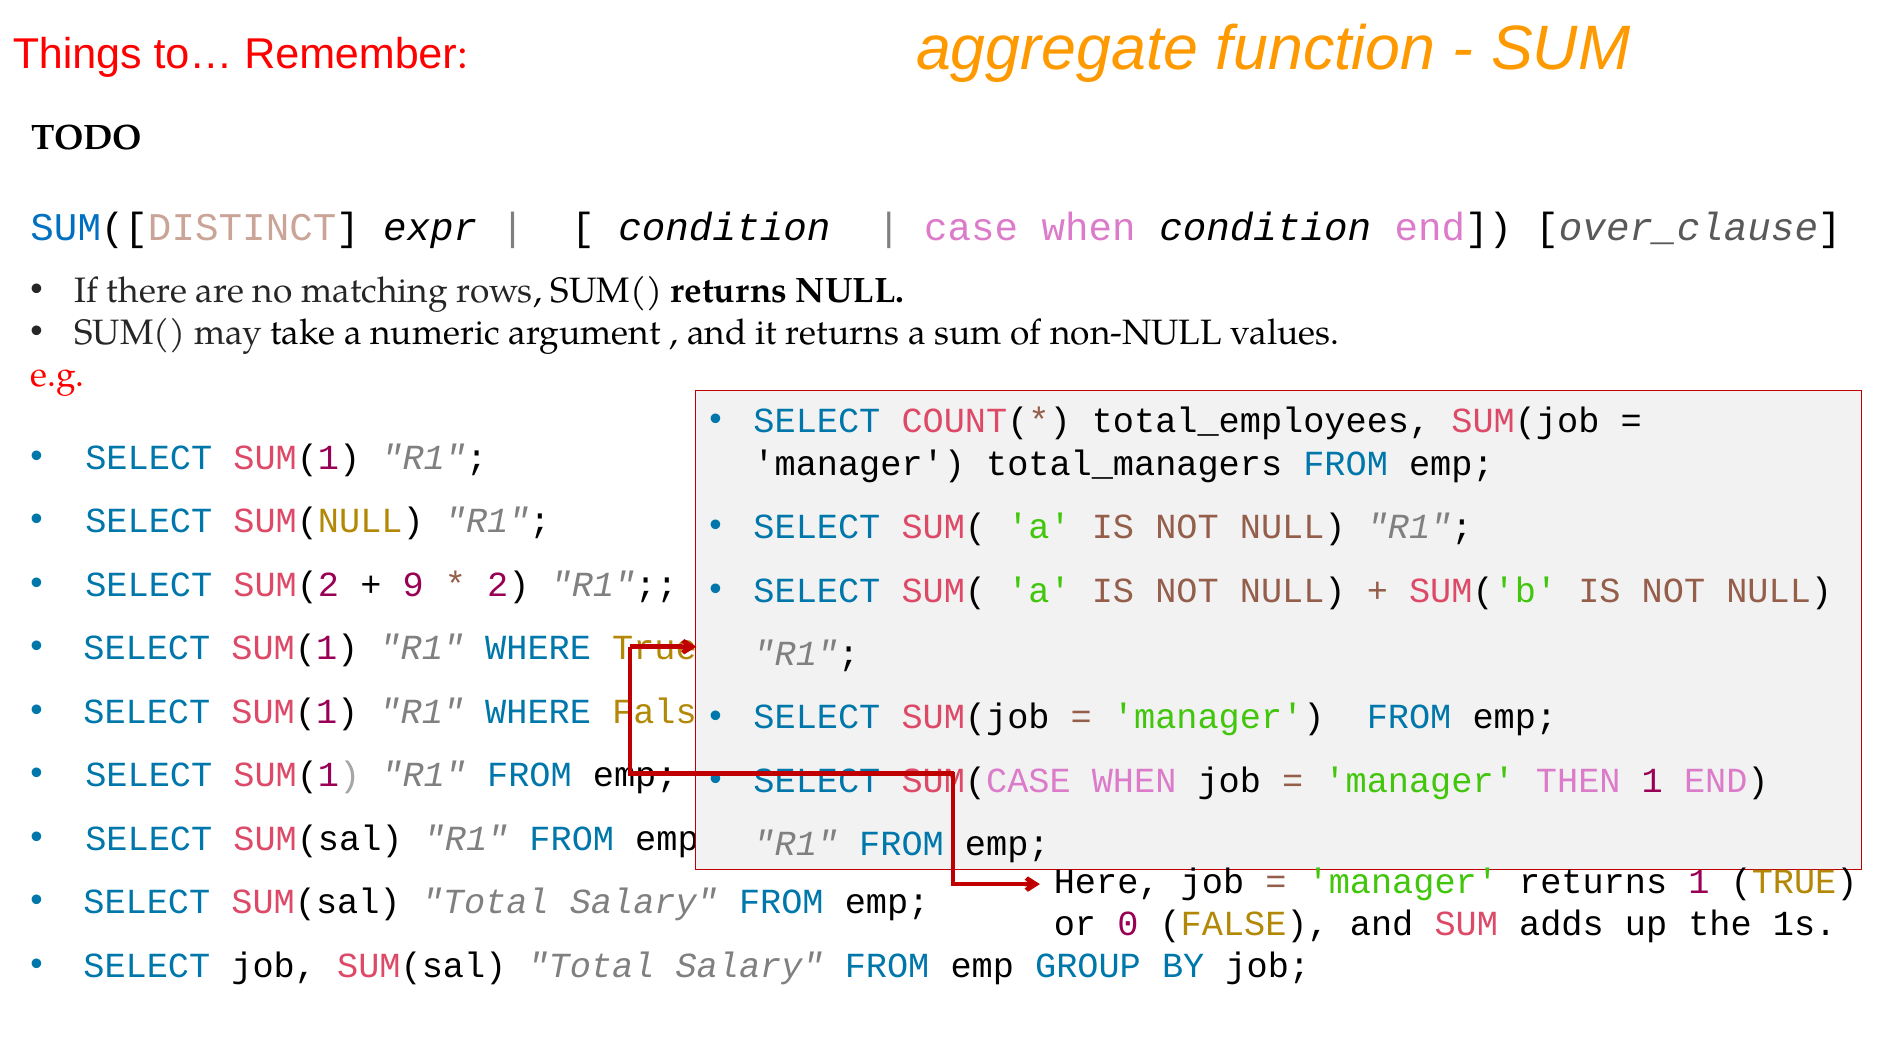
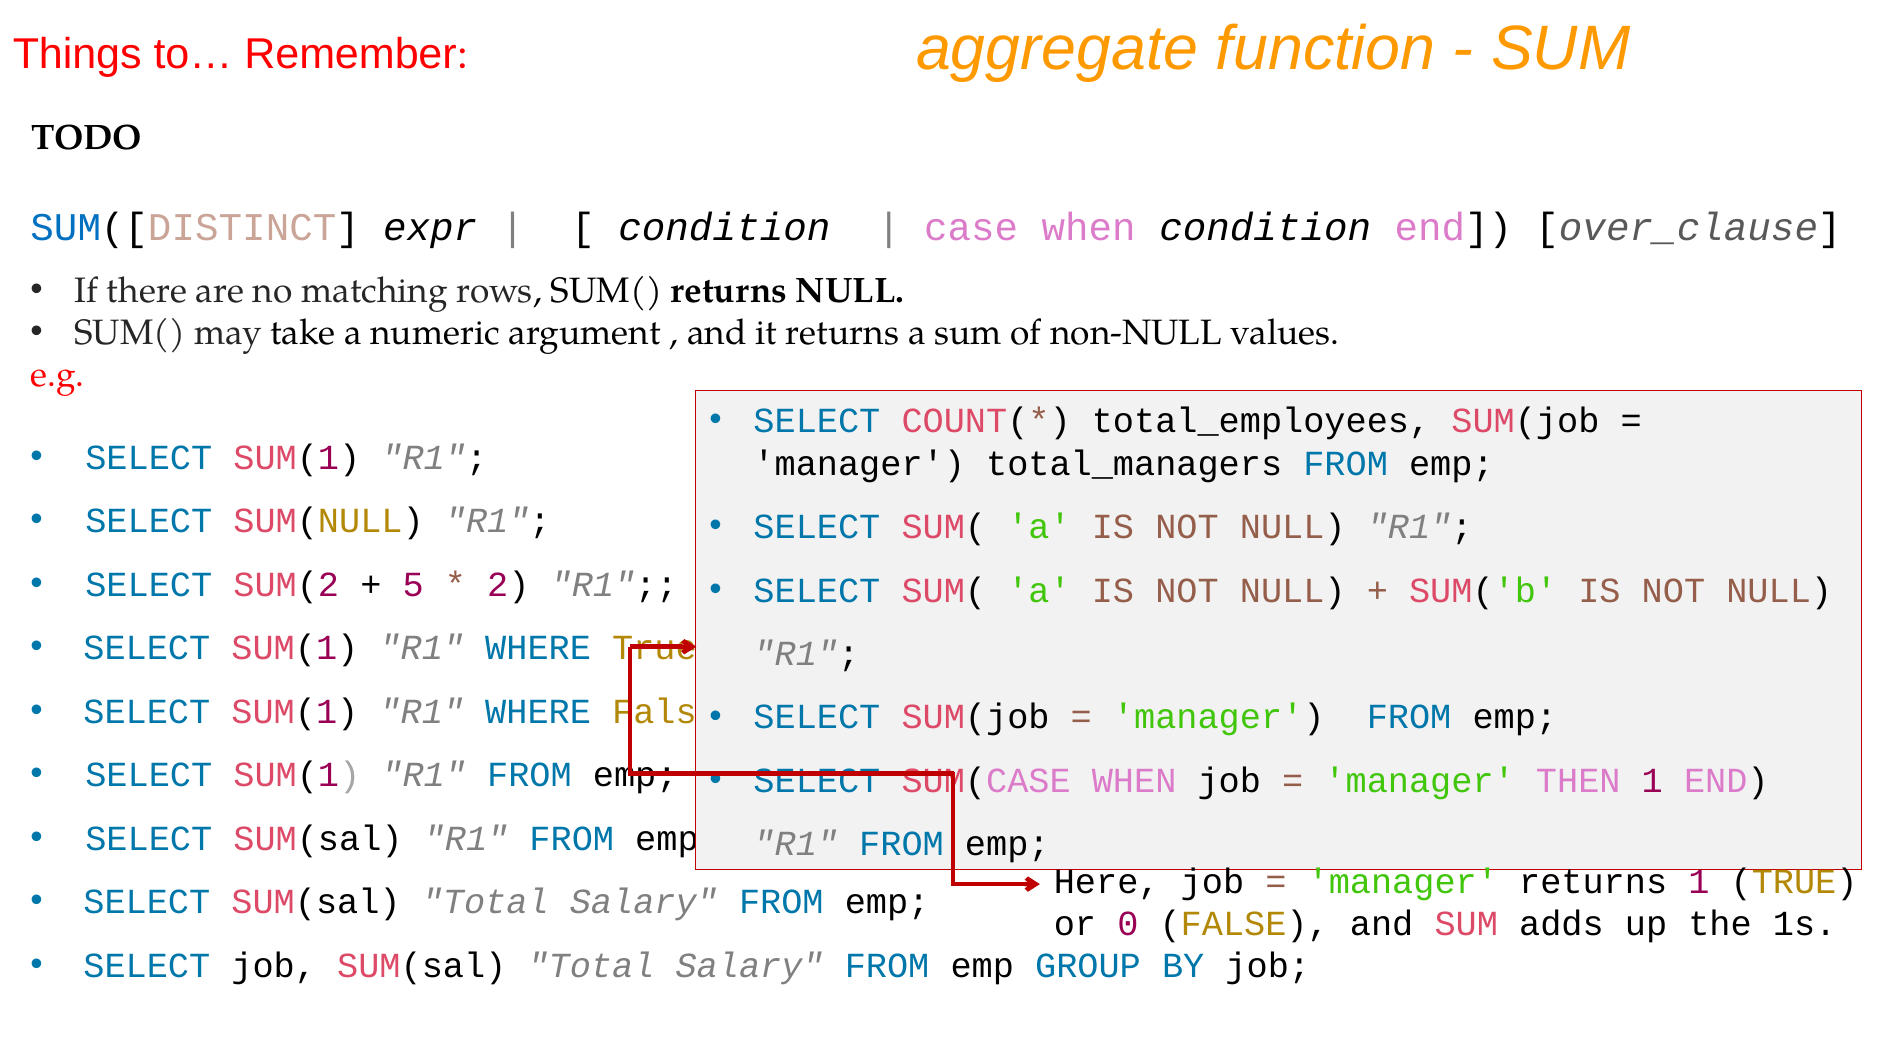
9: 9 -> 5 (413, 584)
